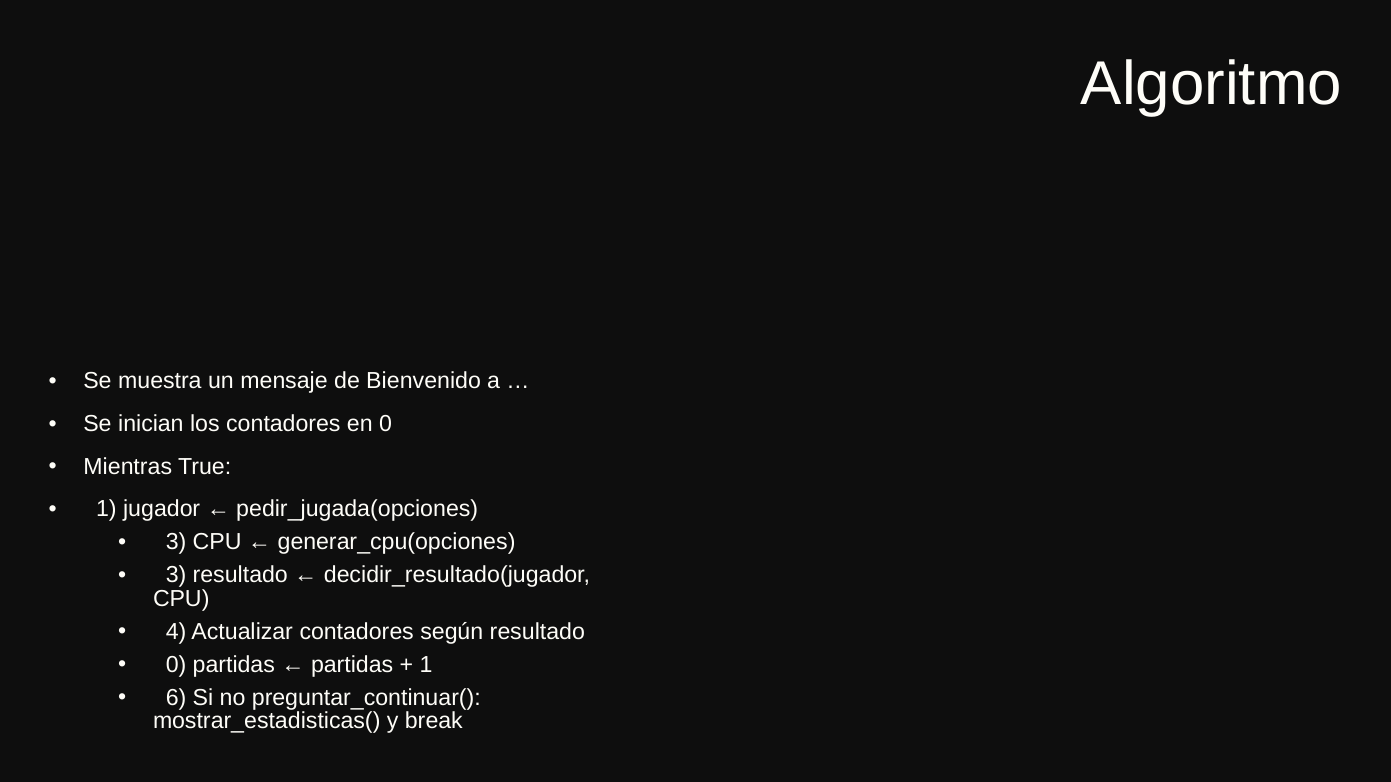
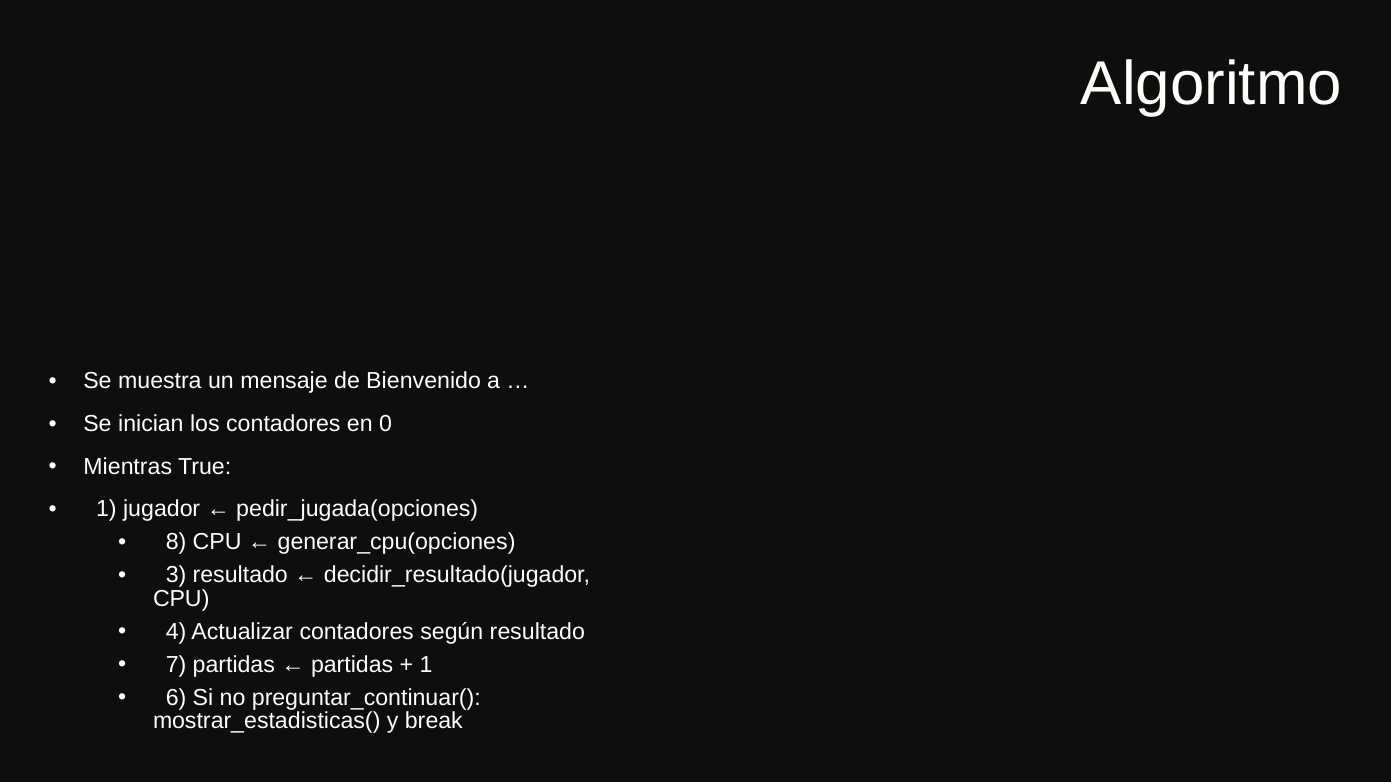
3: 3 -> 8 (176, 542)
0: 0 -> 7 (176, 665)
